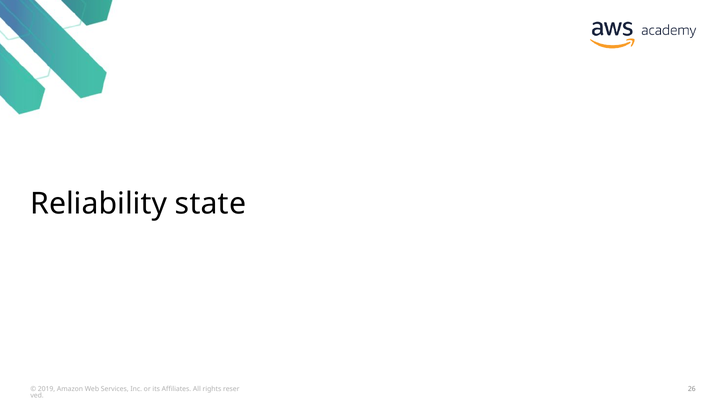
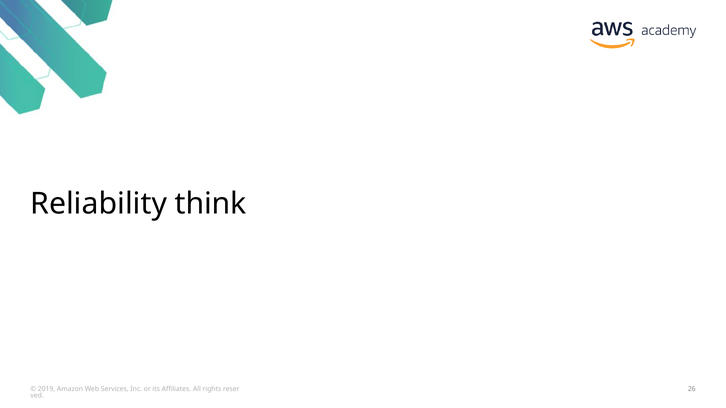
state: state -> think (211, 204)
